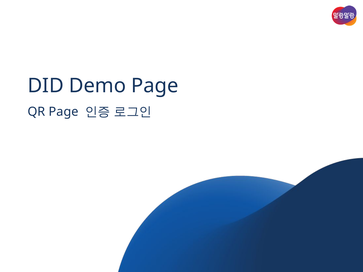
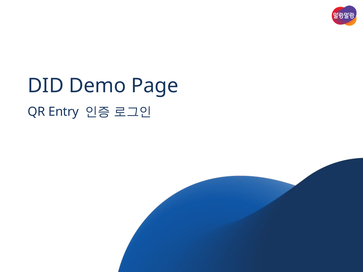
QR Page: Page -> Entry (64, 112)
